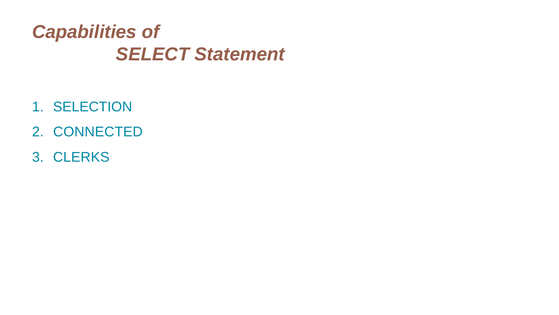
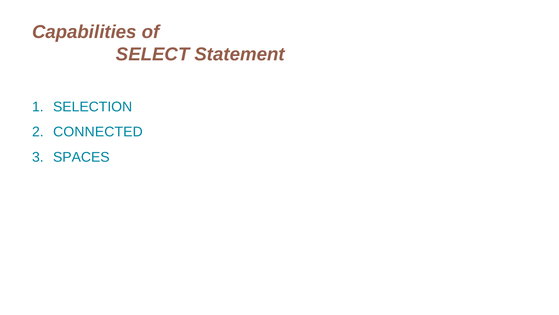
CLERKS: CLERKS -> SPACES (81, 157)
